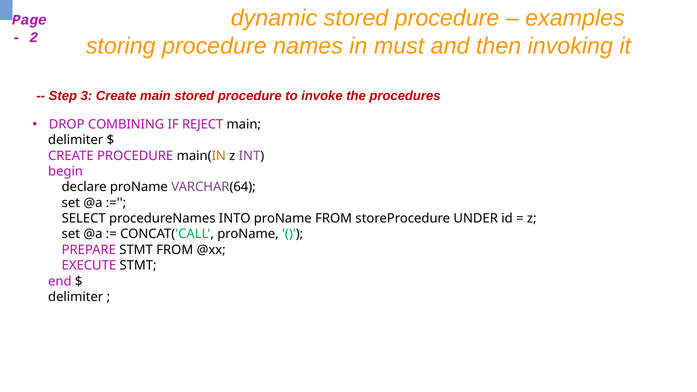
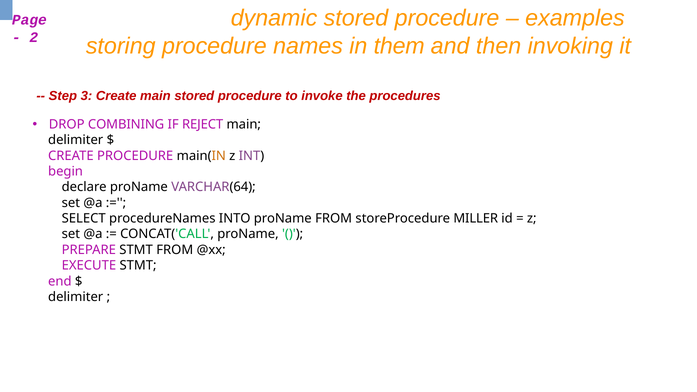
must: must -> them (399, 46)
UNDER: UNDER -> MILLER (476, 219)
